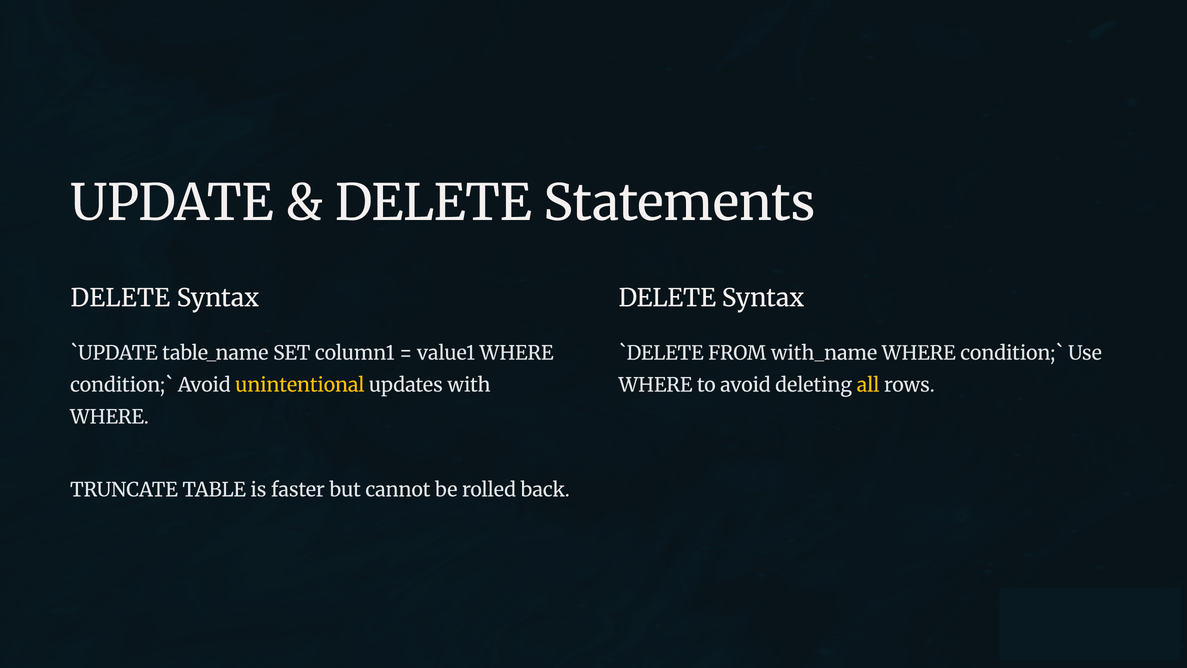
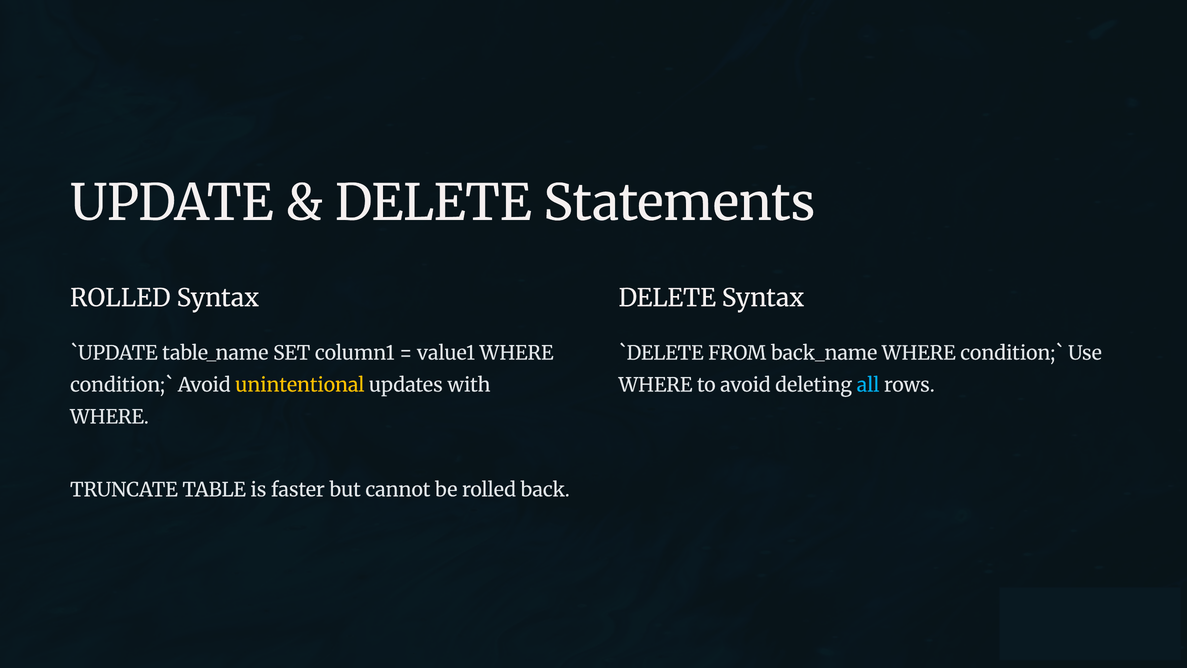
DELETE: DELETE -> ROLLED (120, 298)
with_name: with_name -> back_name (824, 353)
all colour: yellow -> light blue (868, 385)
